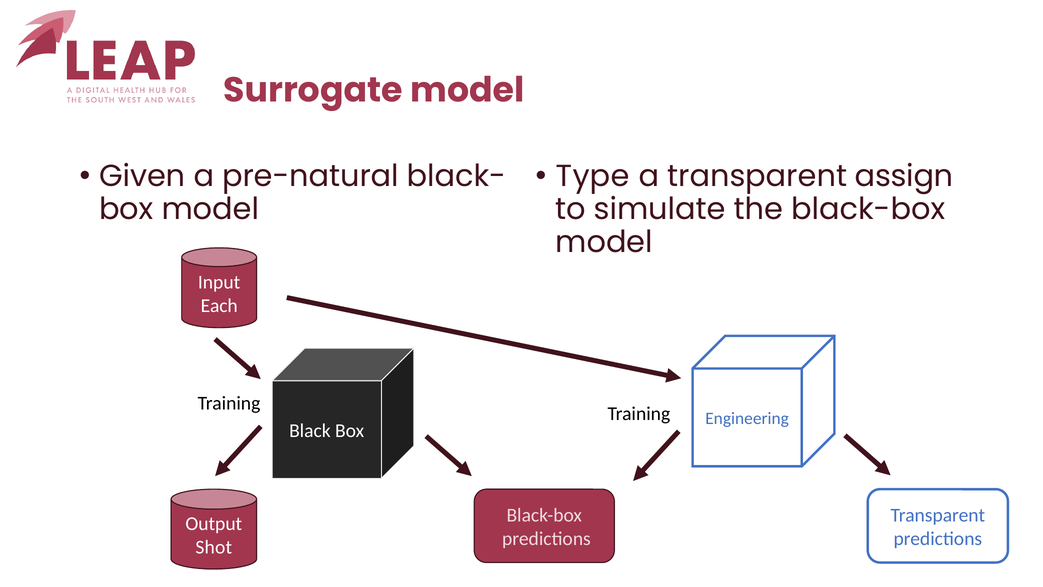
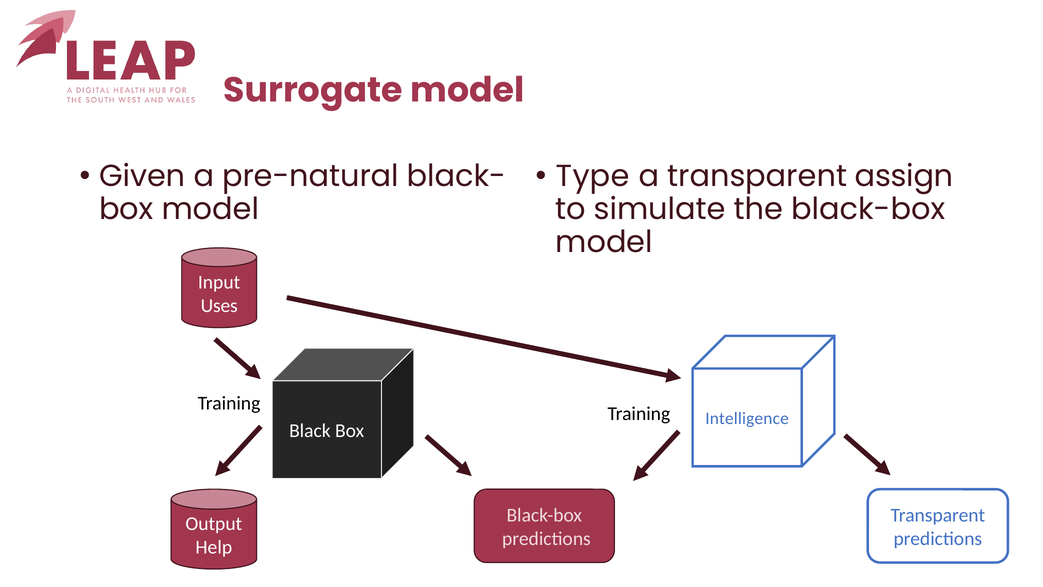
Each: Each -> Uses (219, 305)
Engineering: Engineering -> Intelligence (747, 418)
Shot: Shot -> Help (214, 547)
